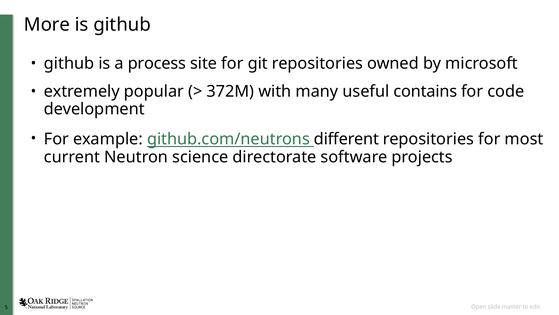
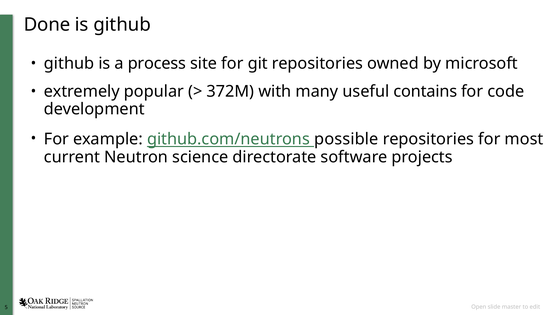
More: More -> Done (47, 25)
different: different -> possible (346, 139)
